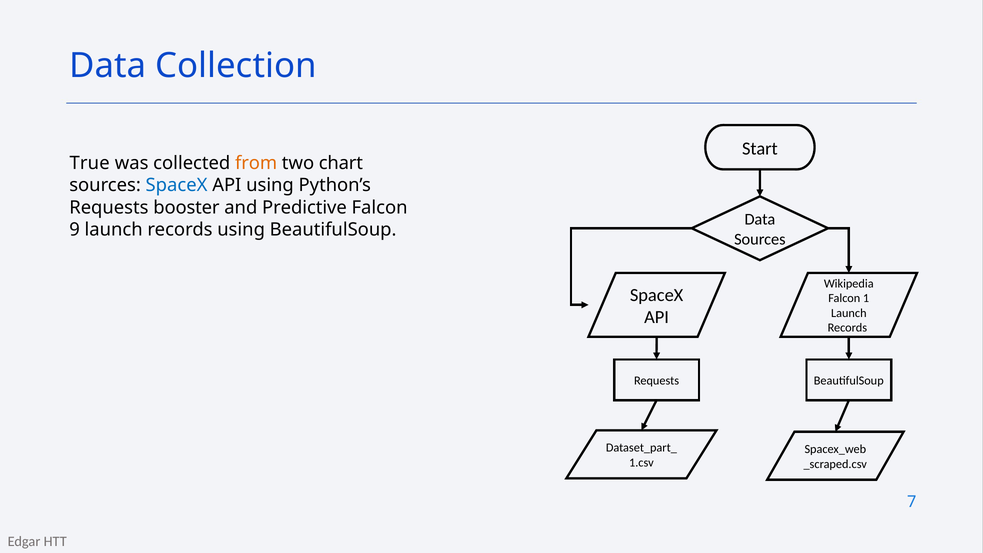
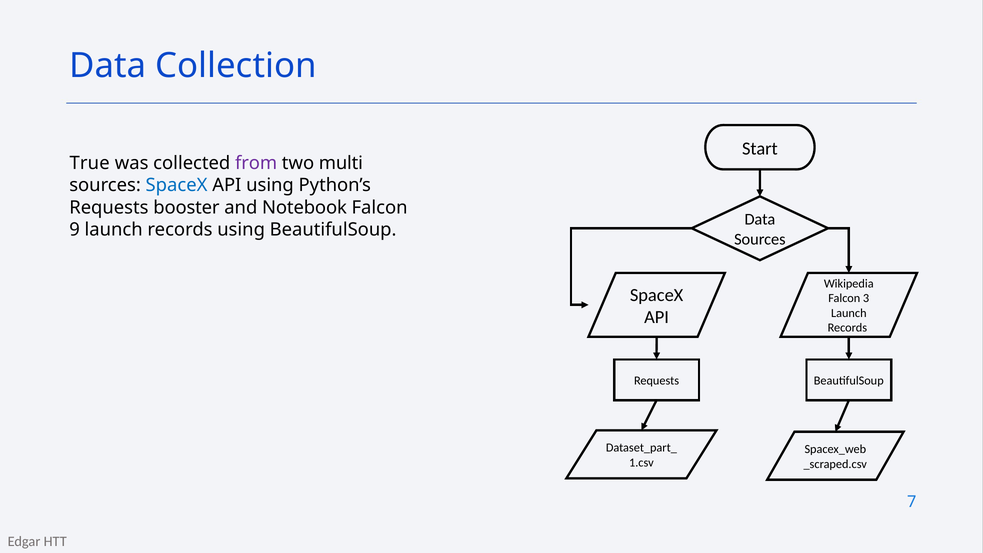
from colour: orange -> purple (256, 163)
chart: chart -> multi (341, 163)
Predictive: Predictive -> Notebook (304, 207)
1: 1 -> 3 (866, 298)
